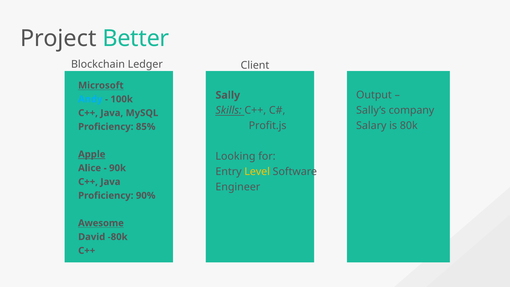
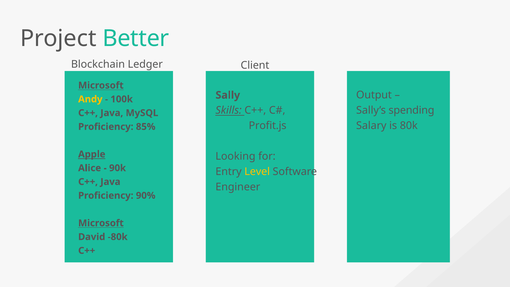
Andy colour: light blue -> yellow (90, 99)
company: company -> spending (411, 110)
Awesome: Awesome -> Microsoft (101, 223)
